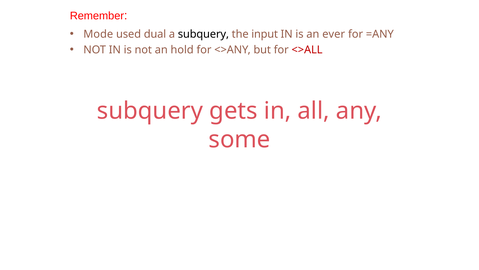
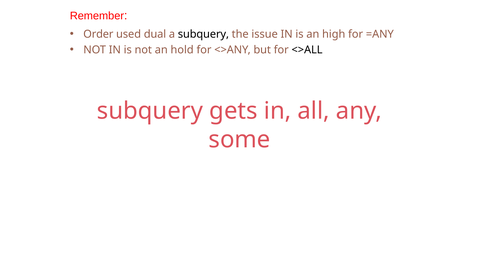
Mode: Mode -> Order (98, 34)
input: input -> issue (265, 34)
ever: ever -> high (334, 34)
<>ALL colour: red -> black (307, 50)
